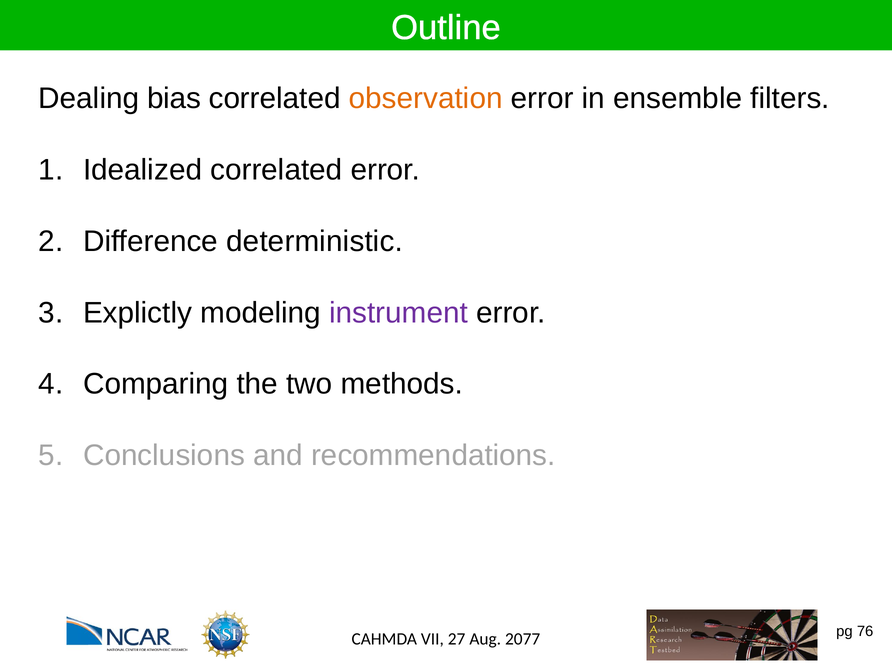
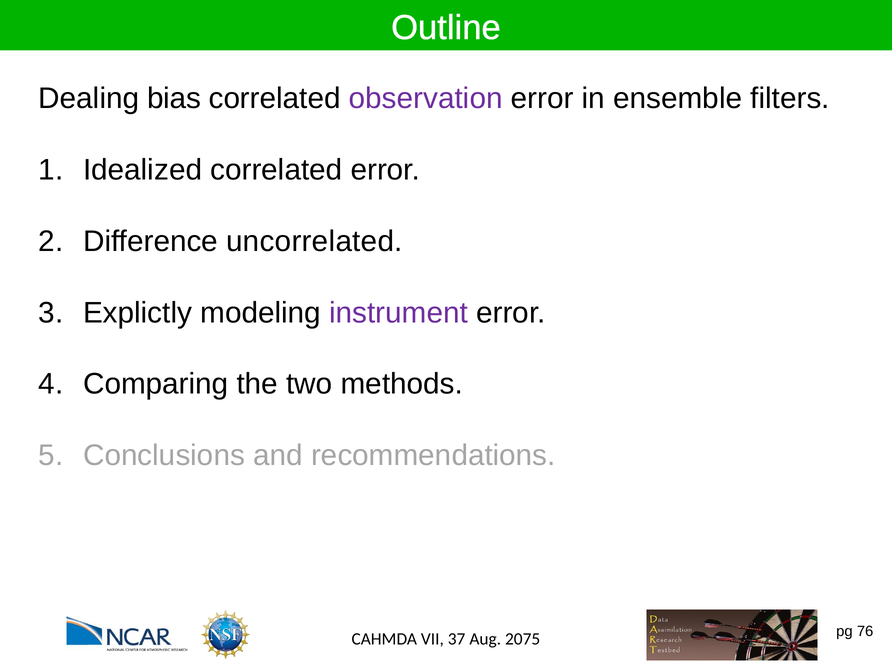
observation colour: orange -> purple (426, 99)
deterministic: deterministic -> uncorrelated (314, 241)
27: 27 -> 37 (457, 639)
2077: 2077 -> 2075 (523, 639)
